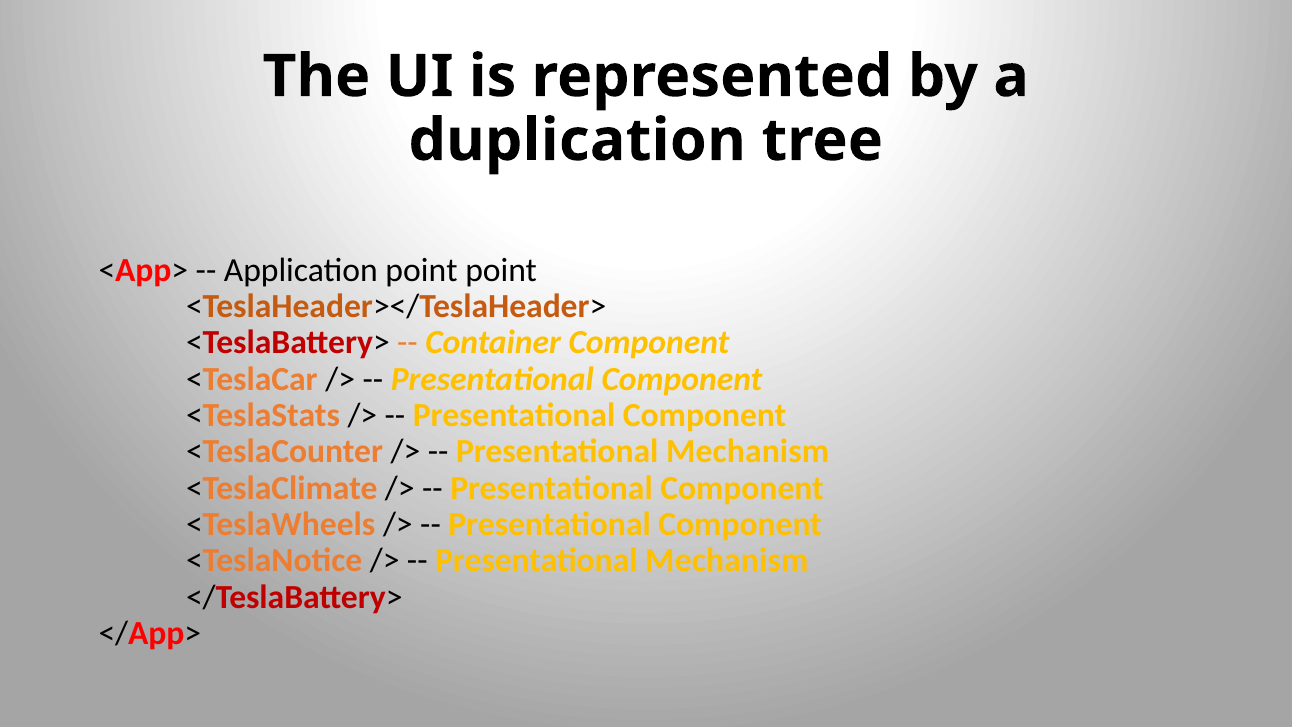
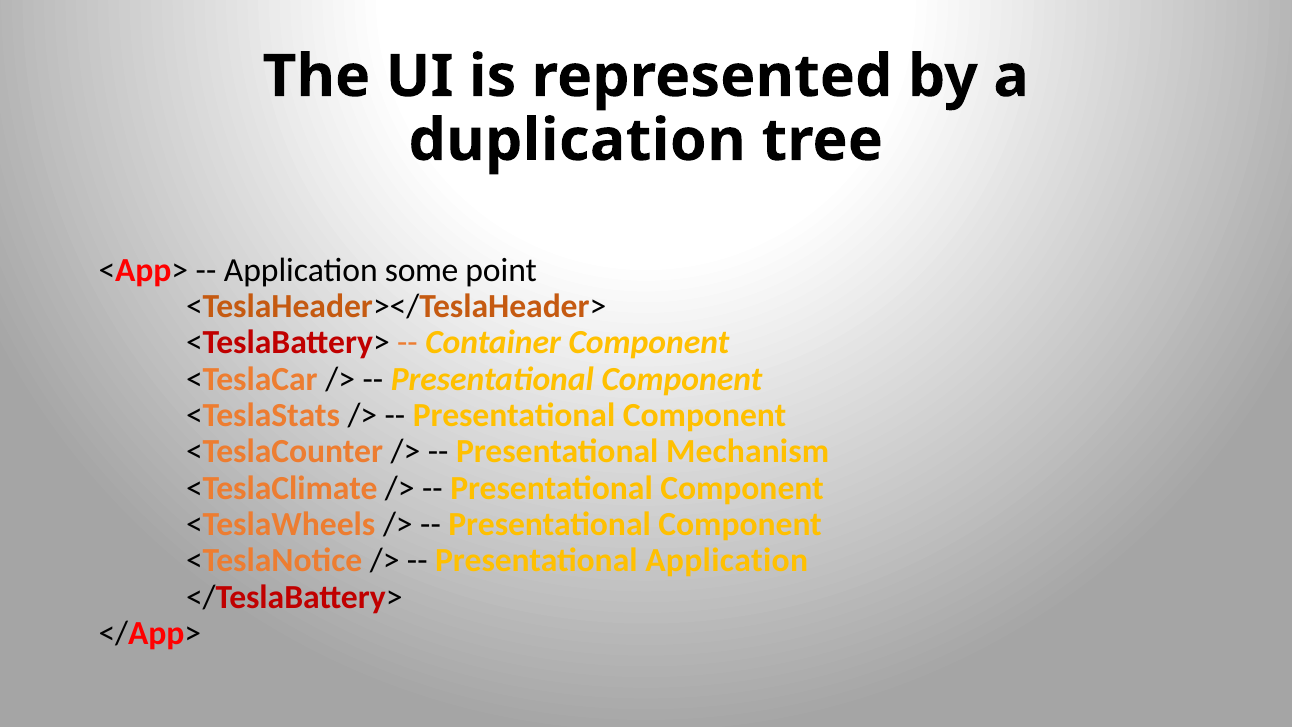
Application point: point -> some (422, 270)
Mechanism: Mechanism -> Application (727, 561)
